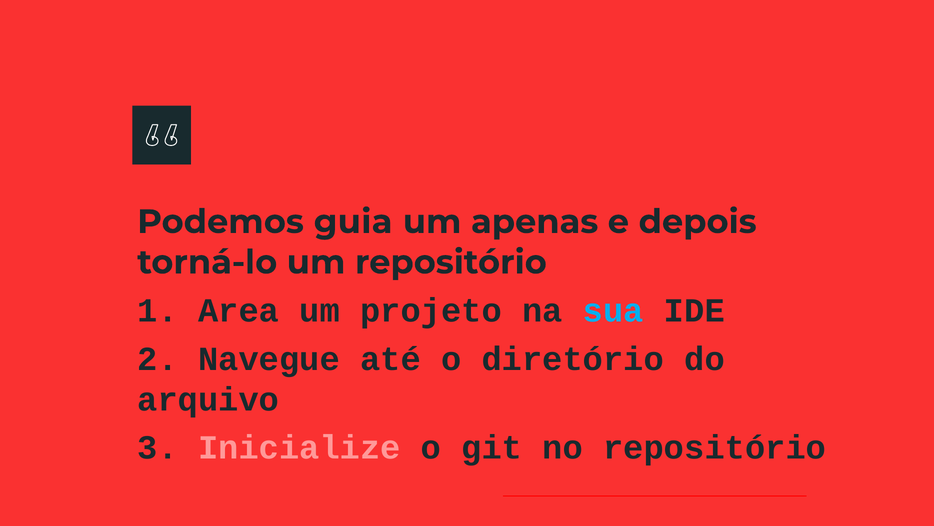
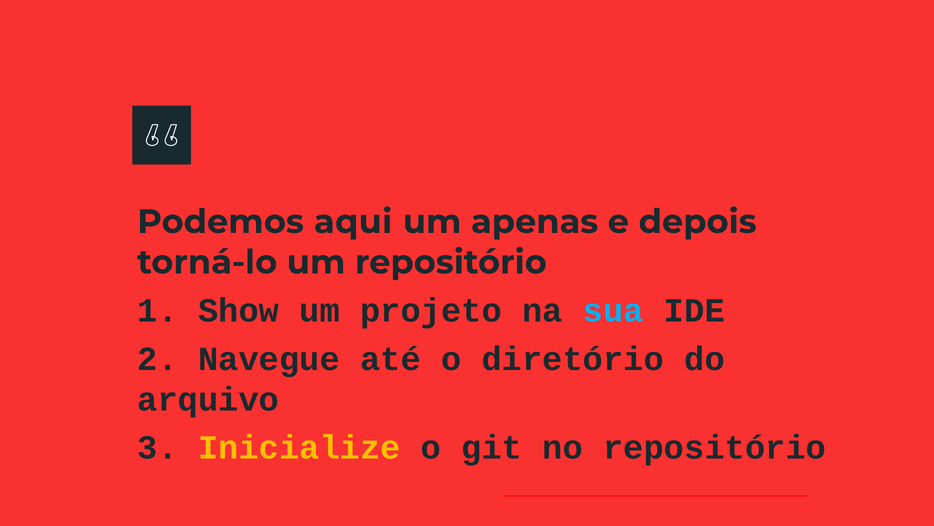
guia: guia -> aqui (353, 222)
Area: Area -> Show (239, 310)
Inicialize colour: pink -> yellow (299, 447)
